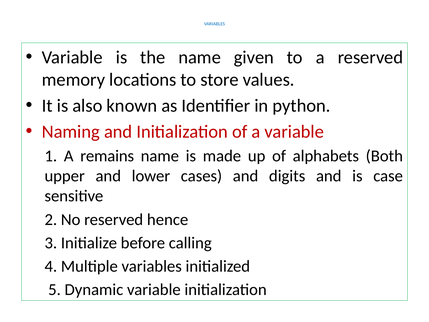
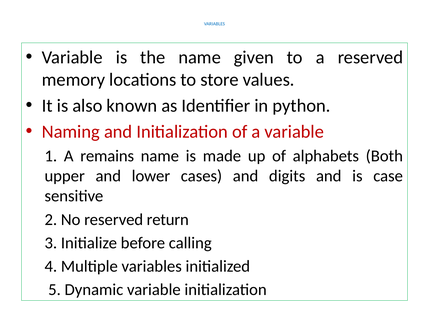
hence: hence -> return (168, 219)
